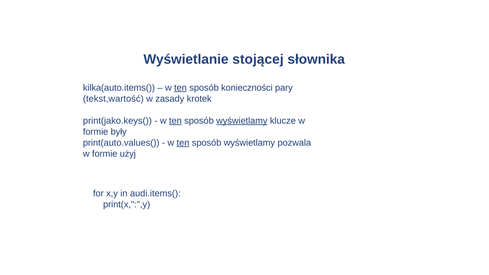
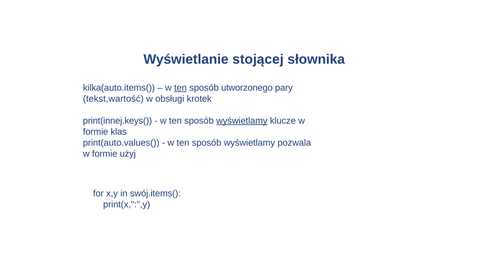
konieczności: konieczności -> utworzonego (247, 88)
zasady: zasady -> obsługi (170, 99)
print(jako.keys(: print(jako.keys( -> print(innej.keys( (117, 121)
ten underline: present -> none (175, 121)
były: były -> klas (119, 132)
ten underline: present -> none (183, 143)
audi.items(: audi.items( -> swój.items( (155, 193)
